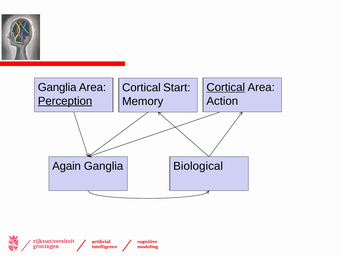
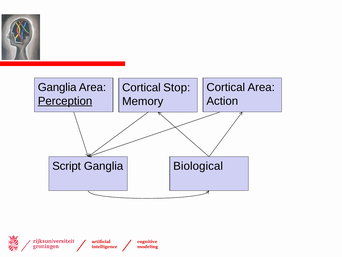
Cortical underline: present -> none (226, 87)
Start: Start -> Stop (177, 87)
Again: Again -> Script (67, 166)
